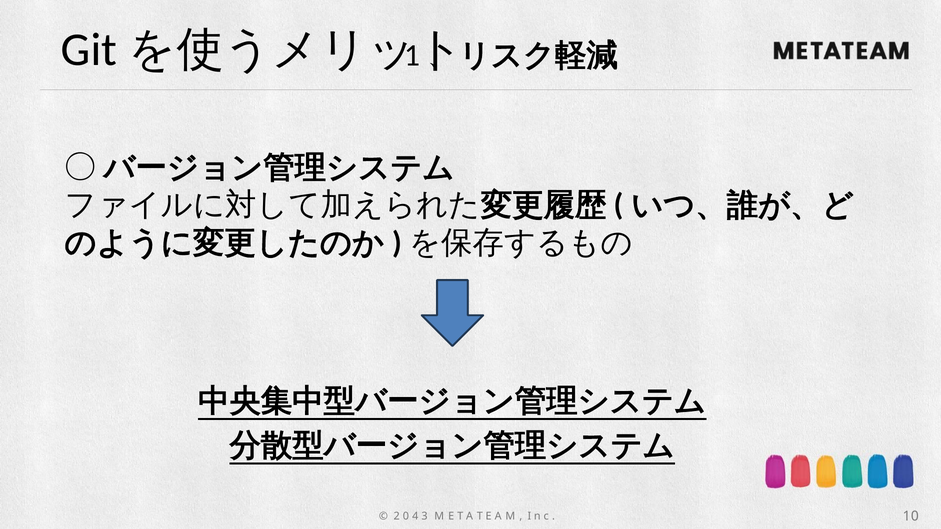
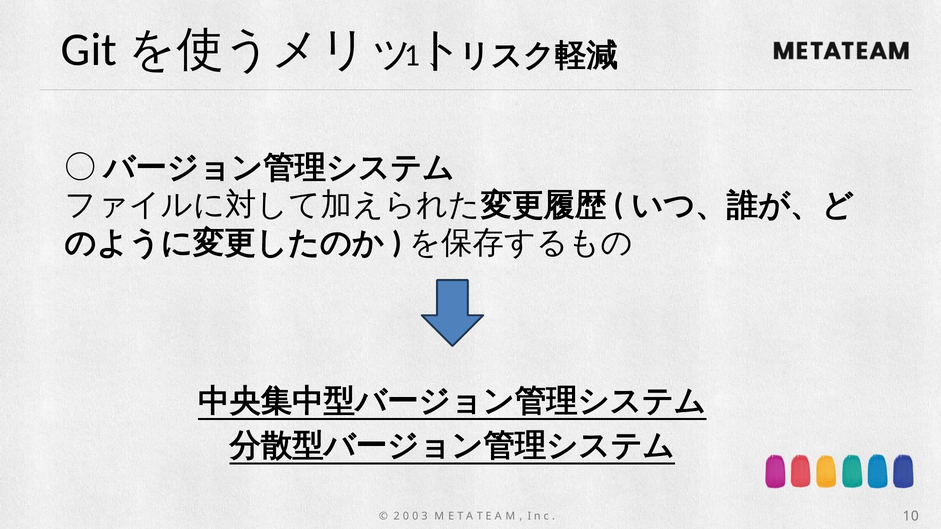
0 4: 4 -> 0 (415, 516)
